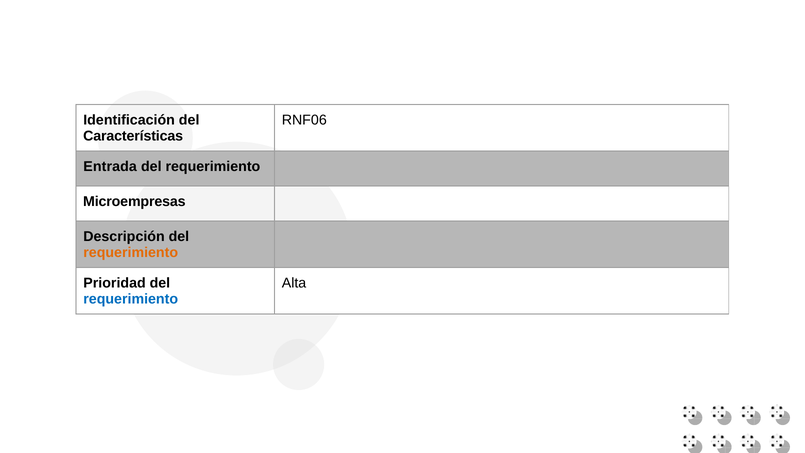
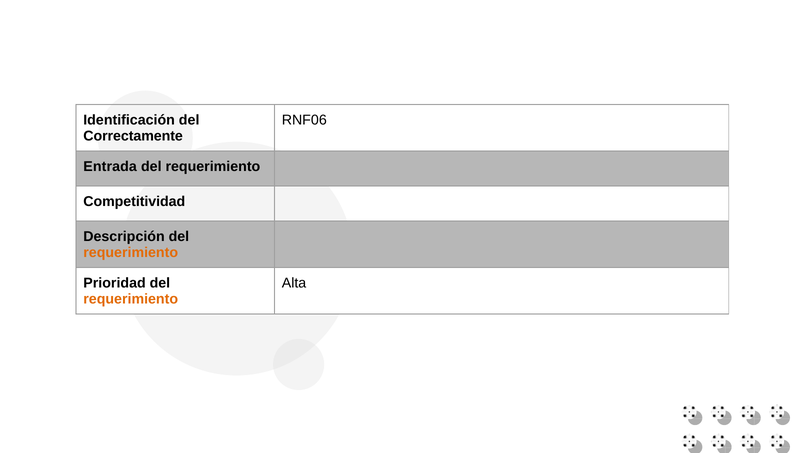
Características: Características -> Correctamente (133, 136)
Microempresas: Microempresas -> Competitividad (134, 201)
requerimiento colour: blue -> orange (131, 299)
